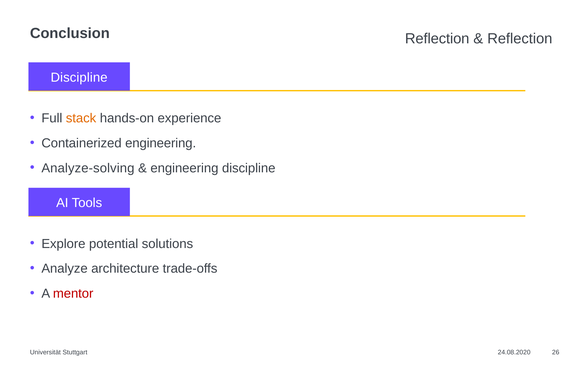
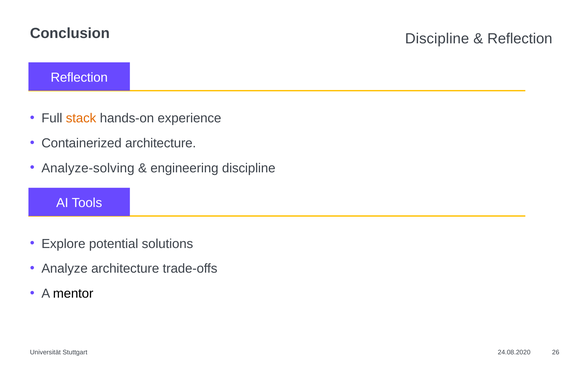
Conclusion Reflection: Reflection -> Discipline (437, 39)
Discipline: Discipline -> Reflection (79, 77)
Containerized engineering: engineering -> architecture (161, 143)
mentor colour: red -> black (73, 293)
